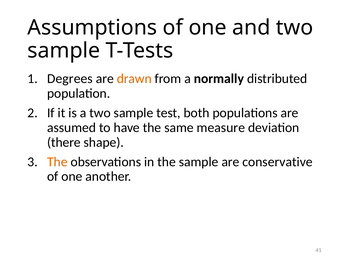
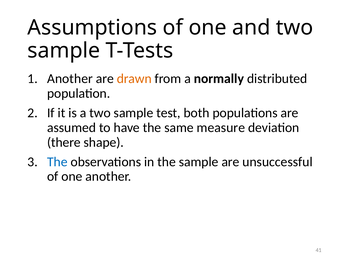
Degrees: Degrees -> Another (70, 79)
The colour: orange -> blue (57, 162)
conservative: conservative -> unsuccessful (278, 162)
